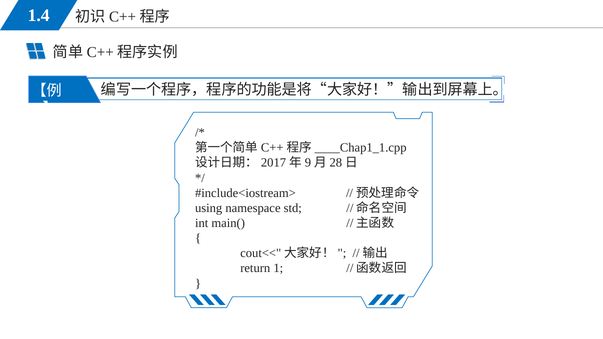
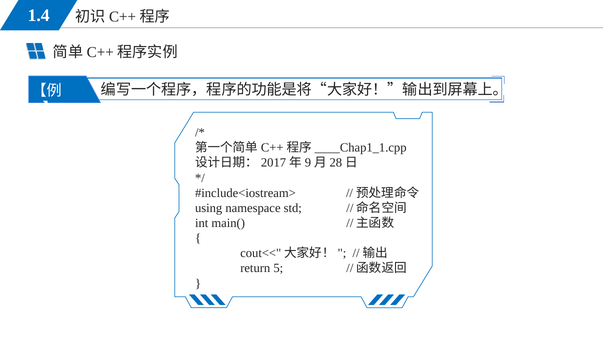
1: 1 -> 5 (278, 268)
